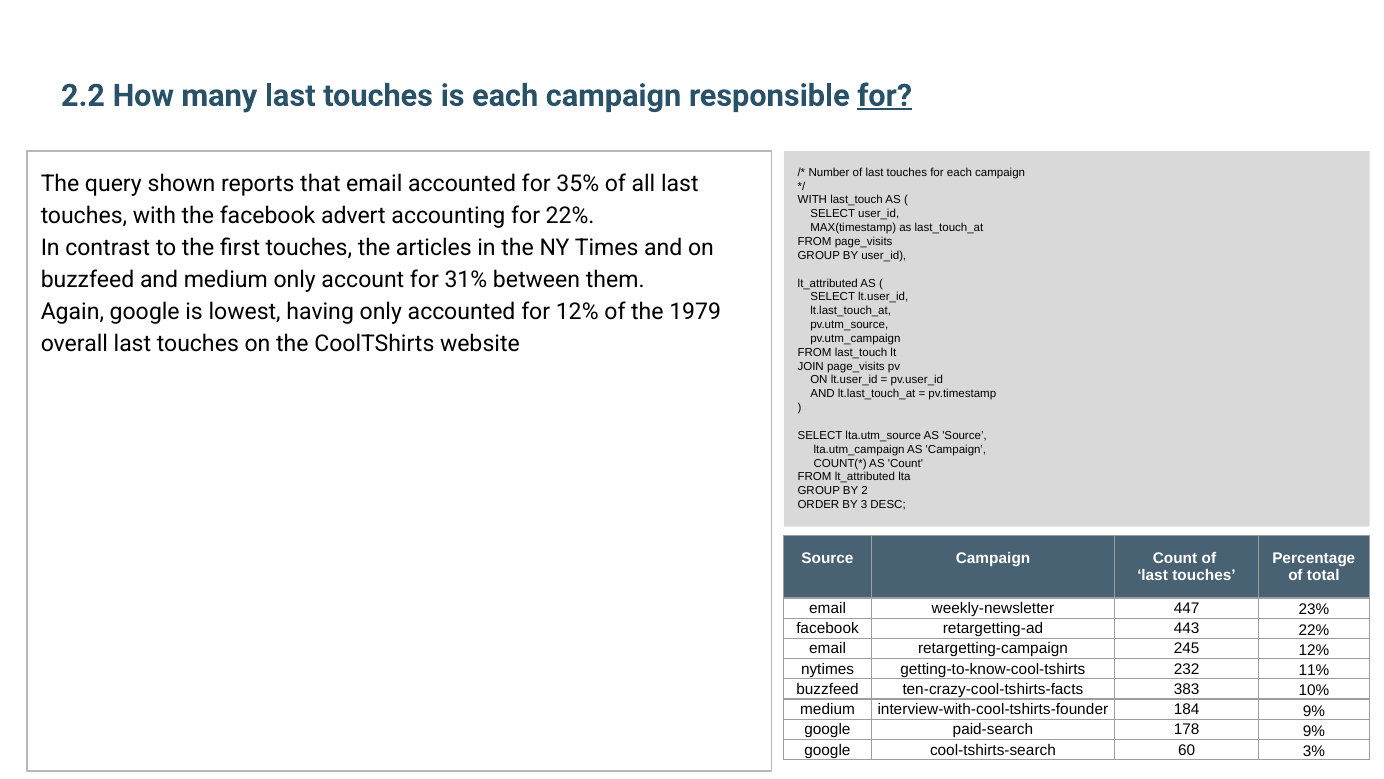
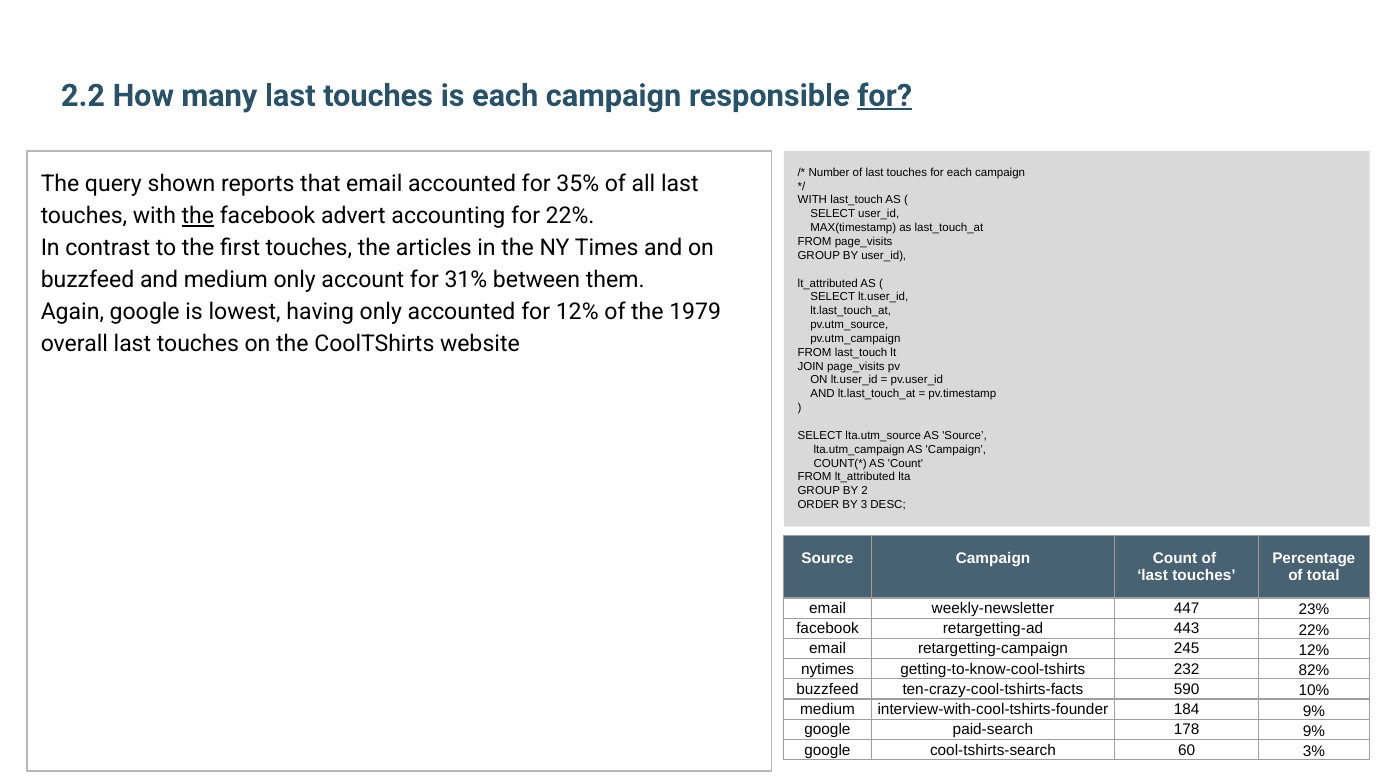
the underline: none -> present (198, 216)
11%: 11% -> 82% (1314, 670)
383: 383 -> 590 (1187, 689)
